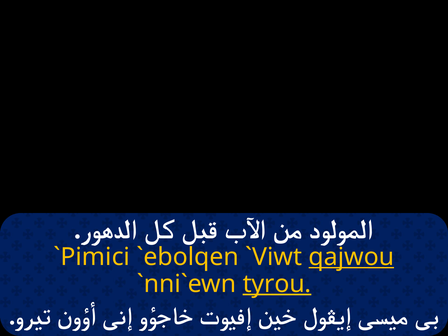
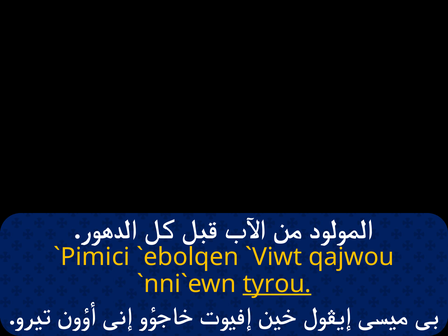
qajwou underline: present -> none (351, 257)
